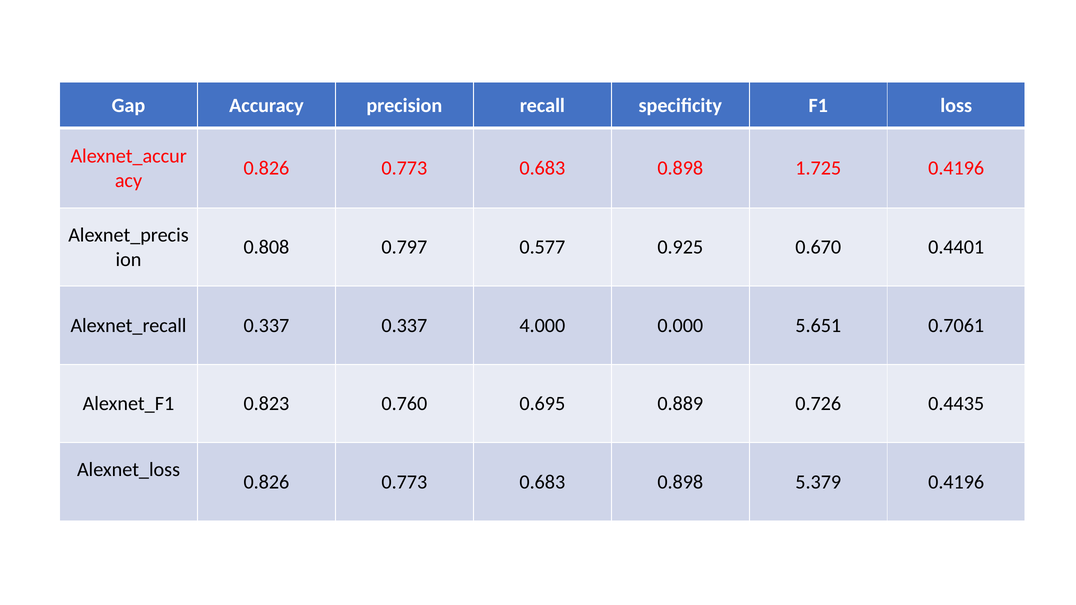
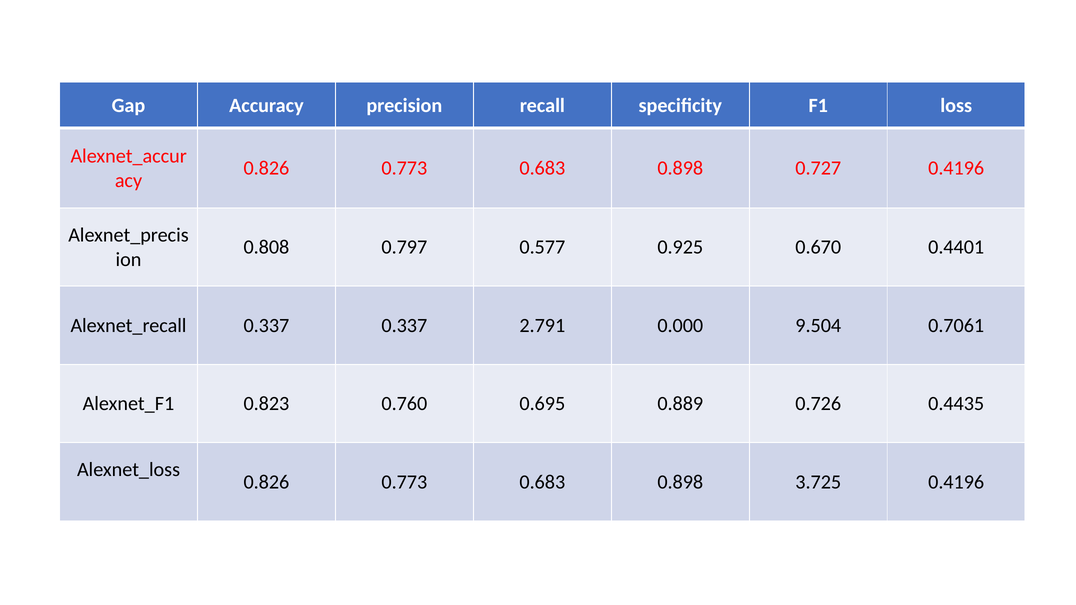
1.725: 1.725 -> 0.727 (818, 168)
4.000: 4.000 -> 2.791 (542, 326)
5.651: 5.651 -> 9.504 (818, 326)
5.379: 5.379 -> 3.725 (818, 482)
